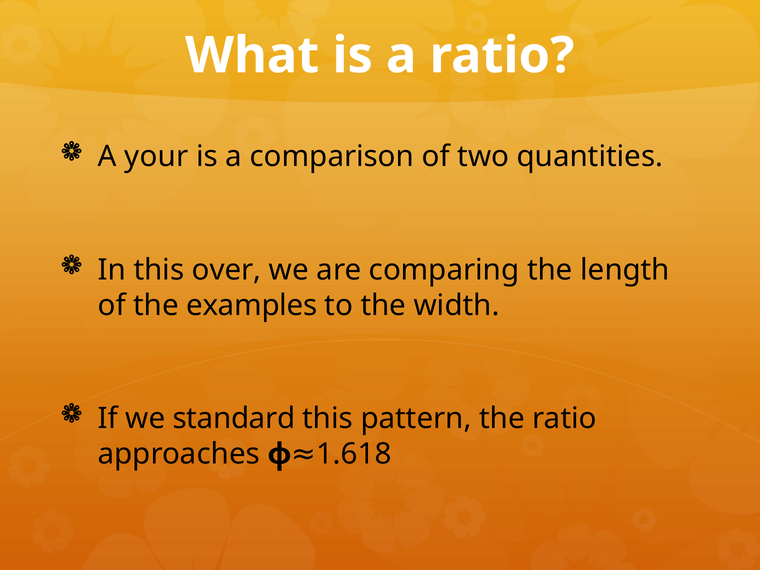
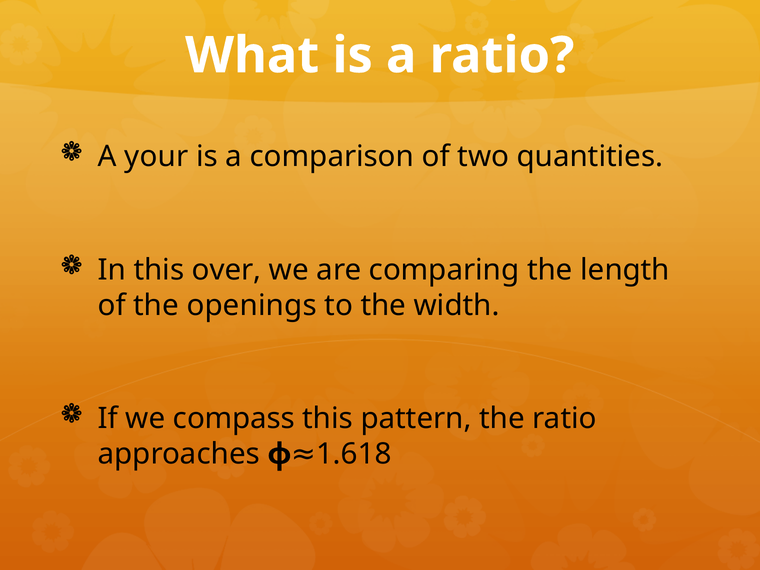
examples: examples -> openings (252, 305)
standard: standard -> compass (234, 419)
